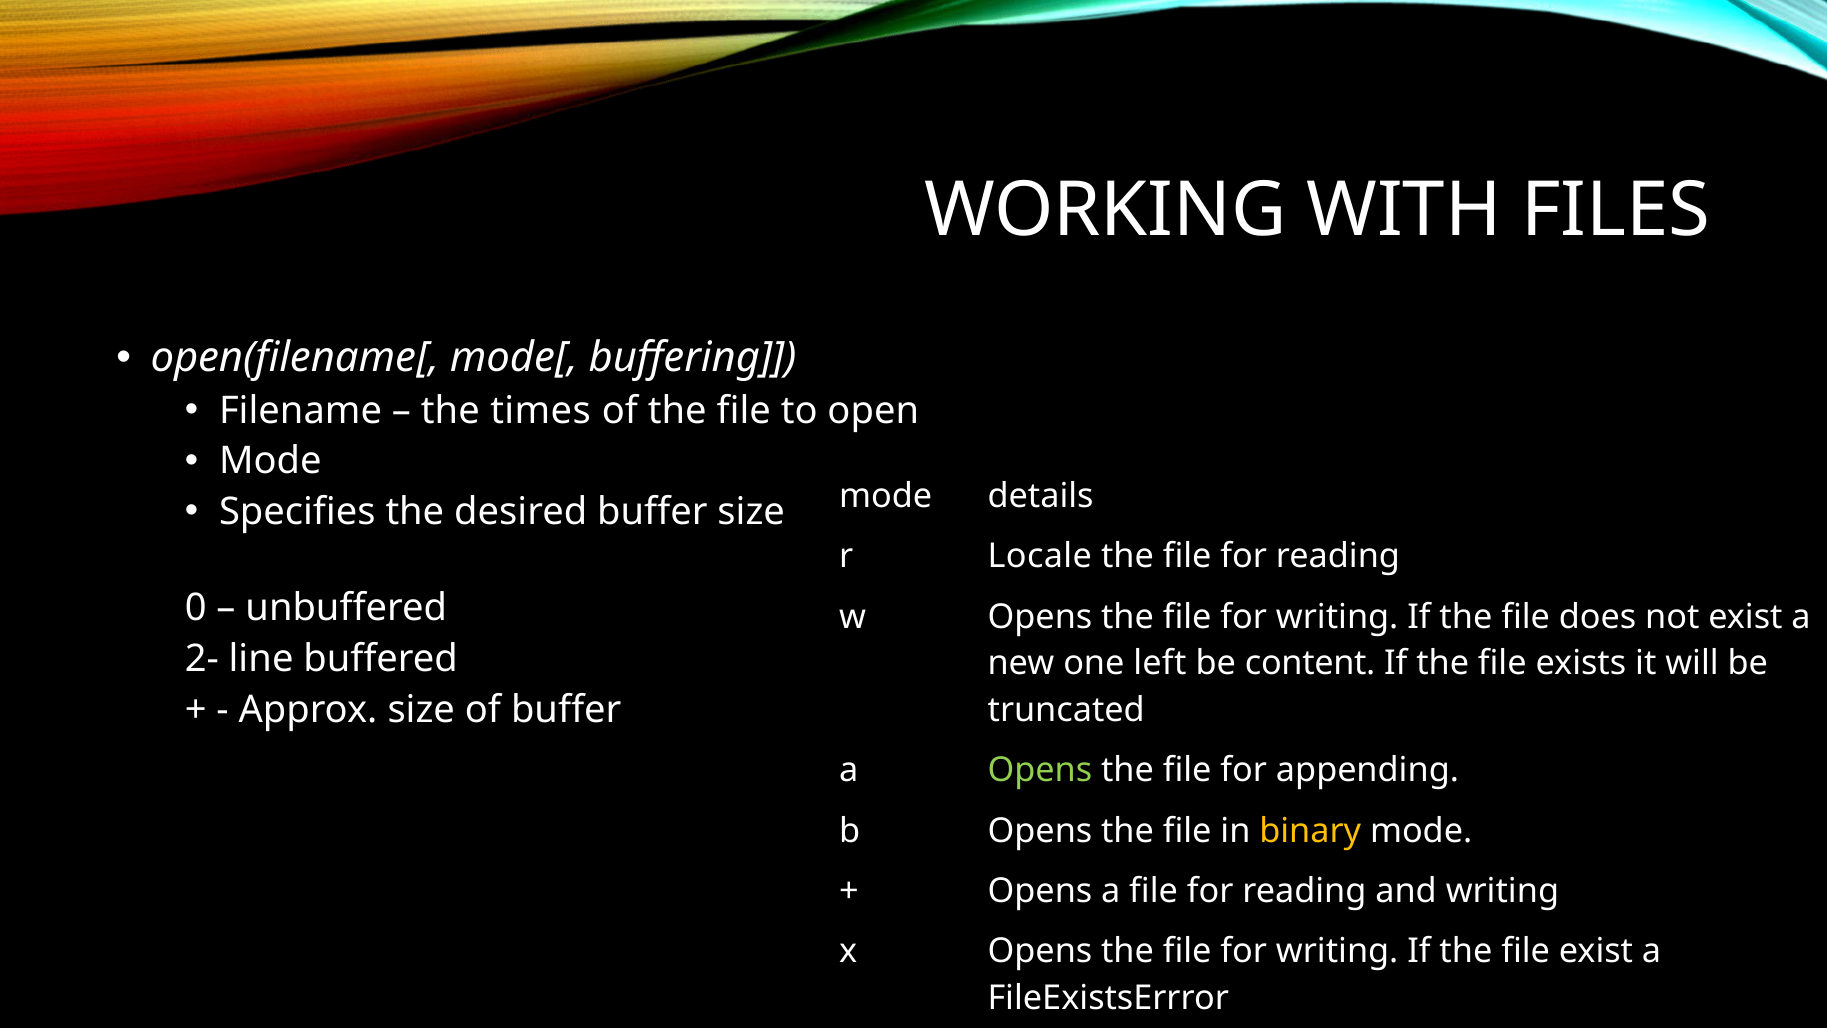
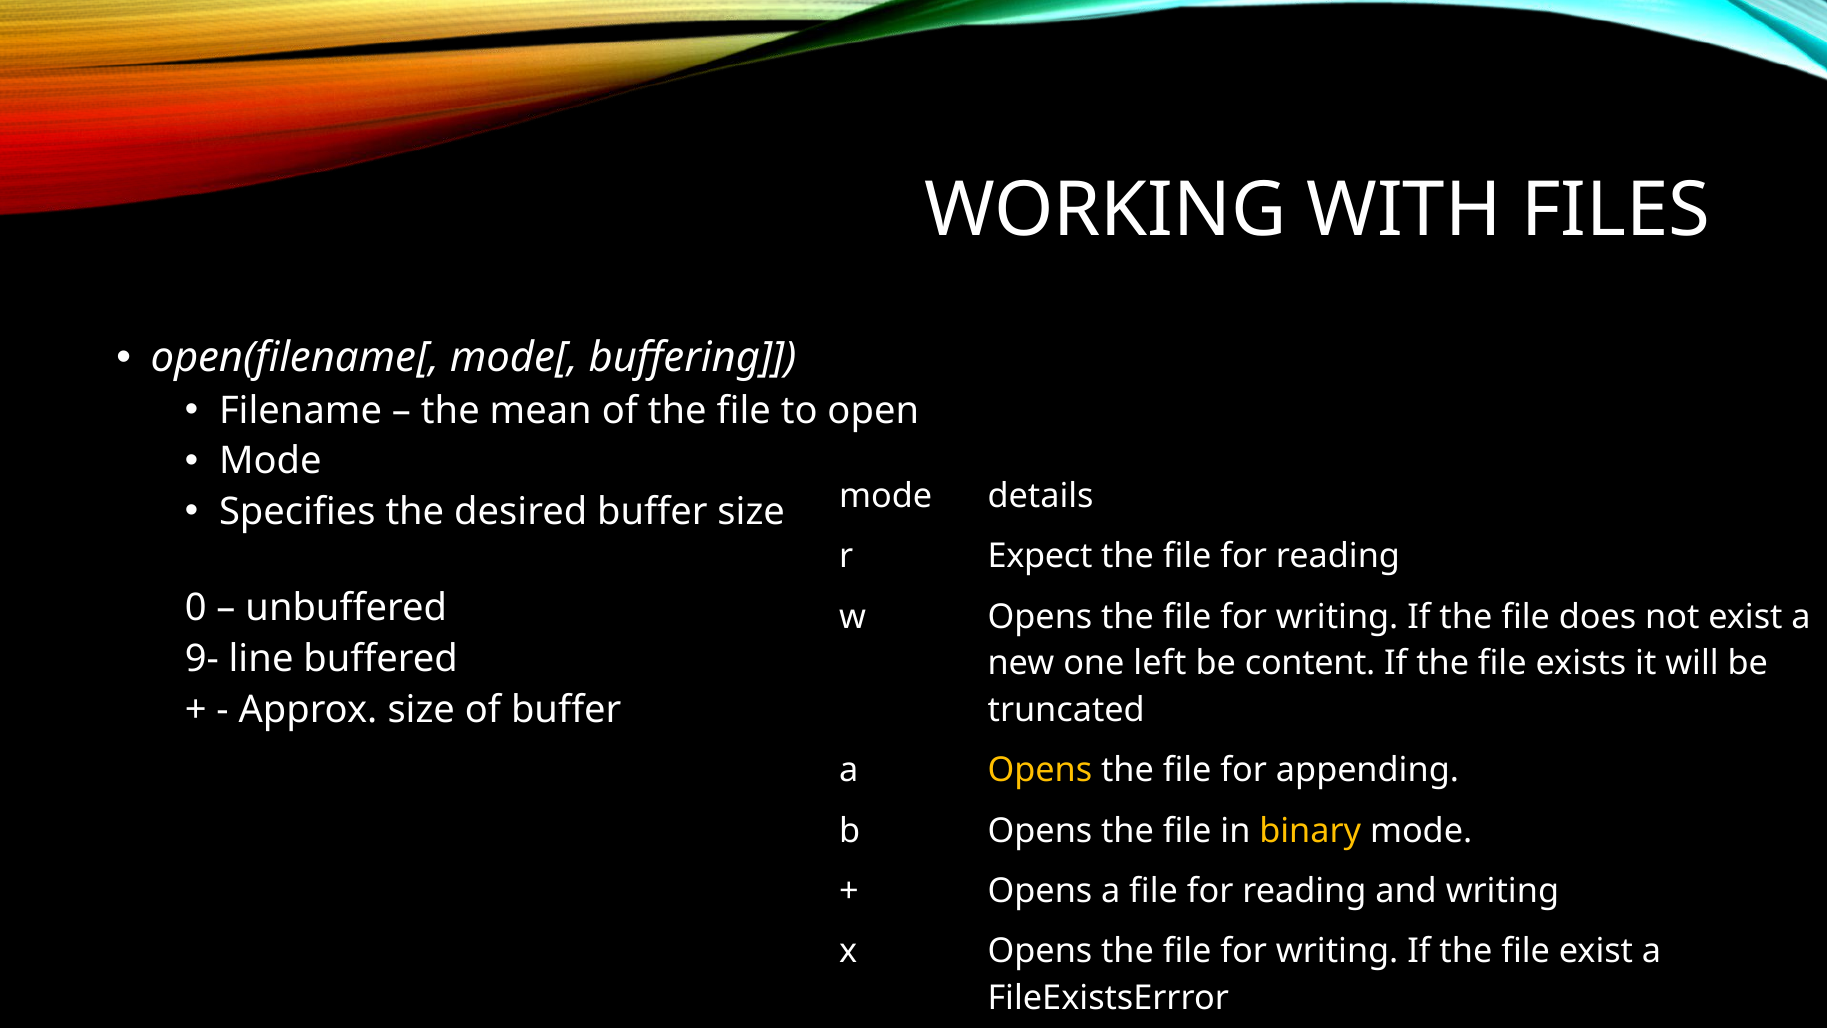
times: times -> mean (541, 411)
Locale: Locale -> Expect (1040, 556)
2-: 2- -> 9- (202, 659)
Opens colour: light green -> yellow (1040, 770)
